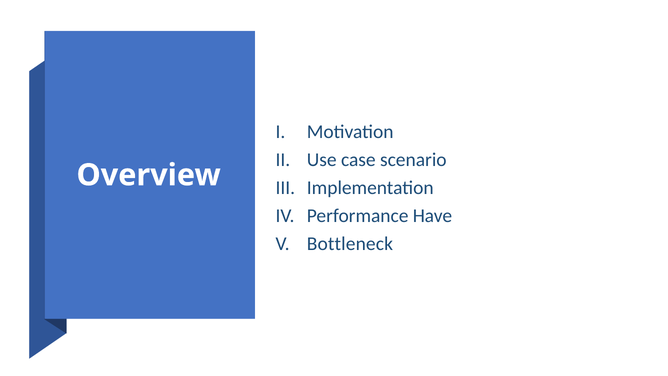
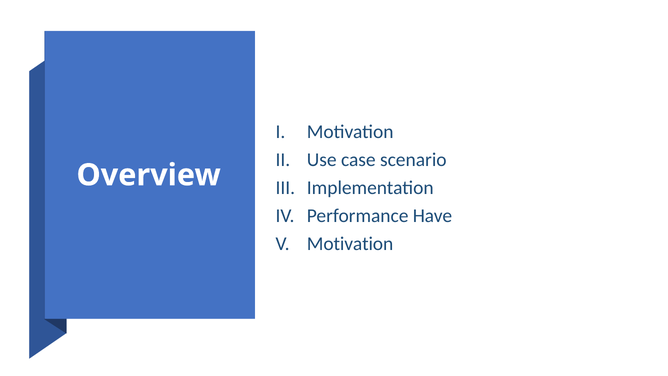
Bottleneck: Bottleneck -> Motivation (350, 244)
